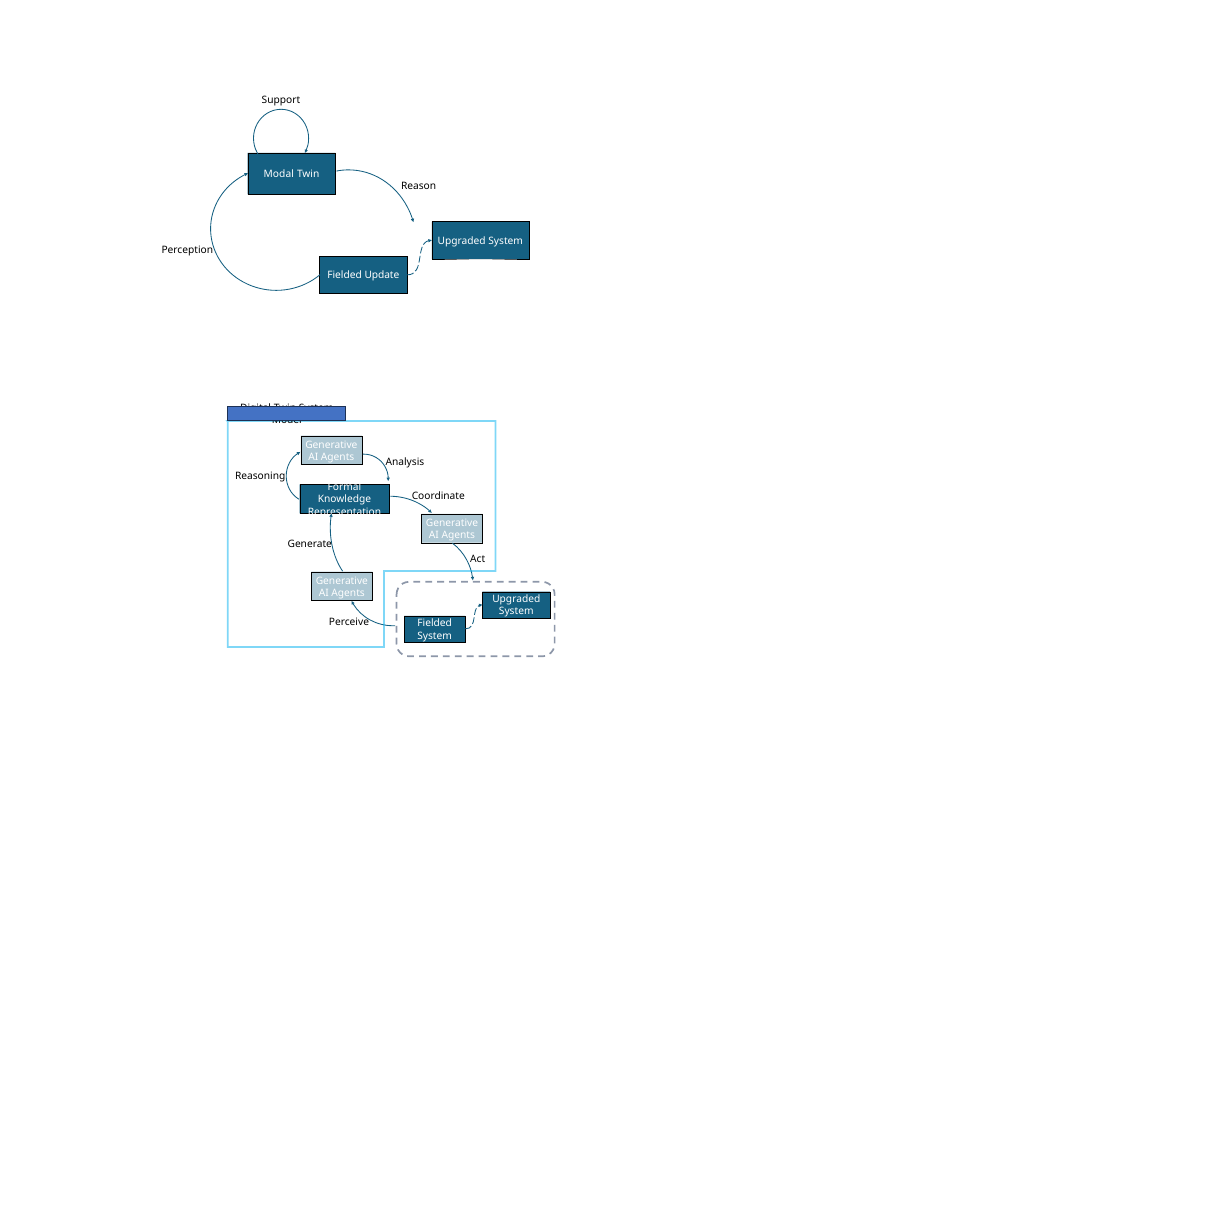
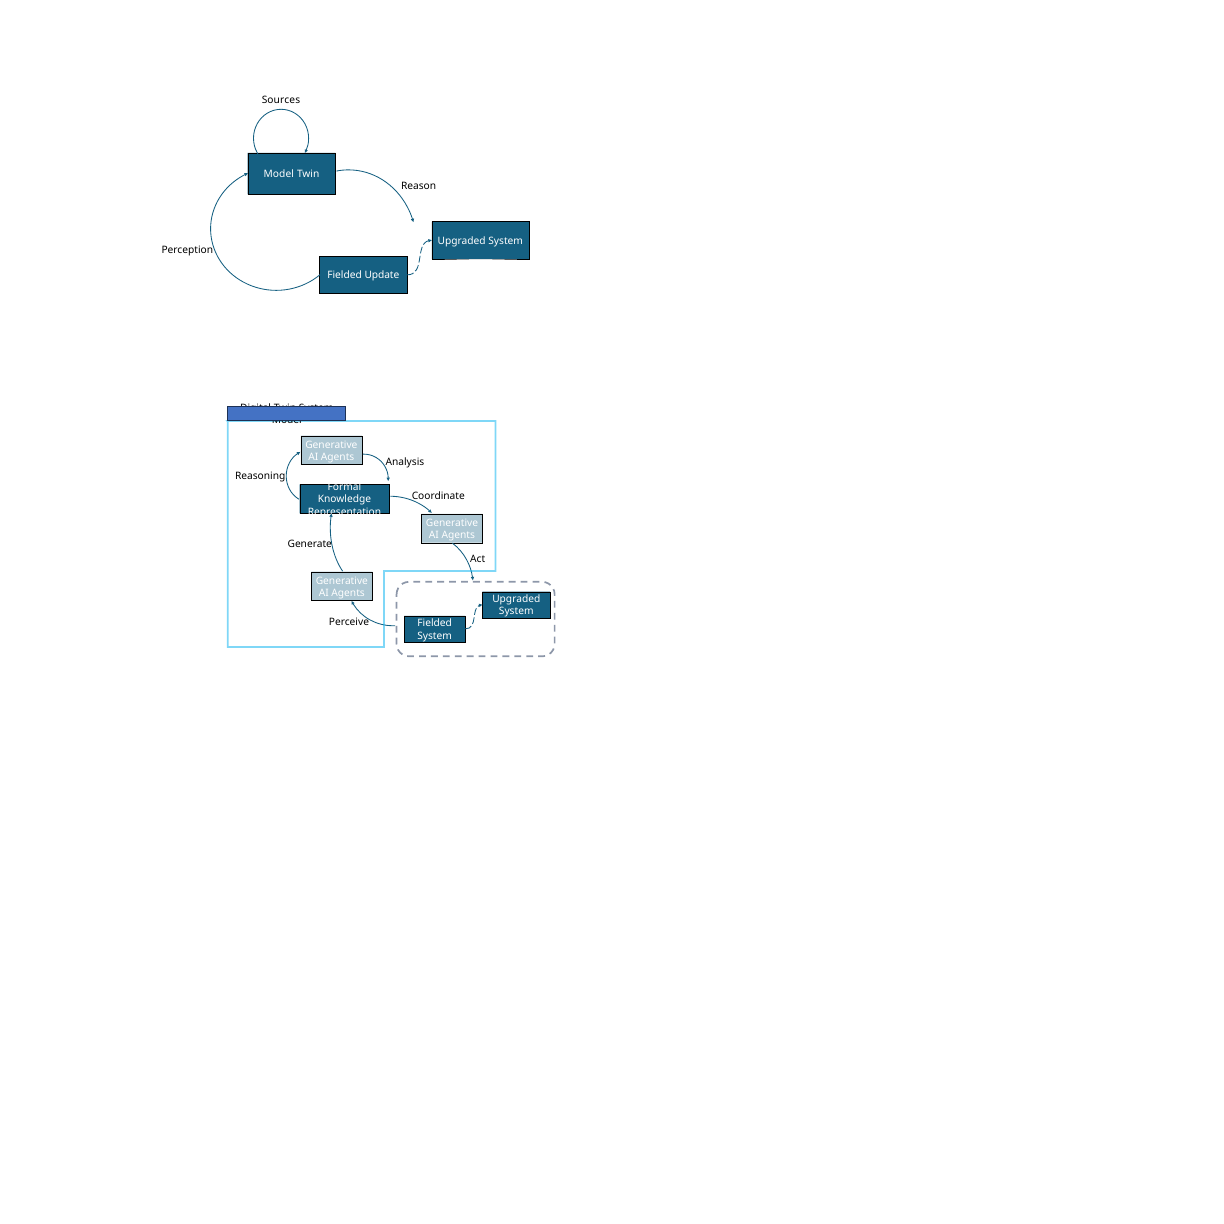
Support: Support -> Sources (281, 100)
Modal: Modal -> Model (279, 174)
